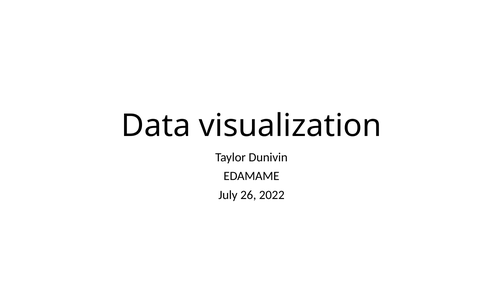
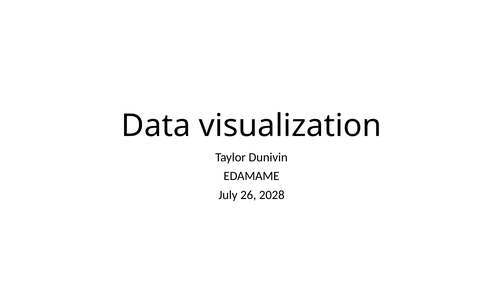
2022: 2022 -> 2028 (272, 195)
